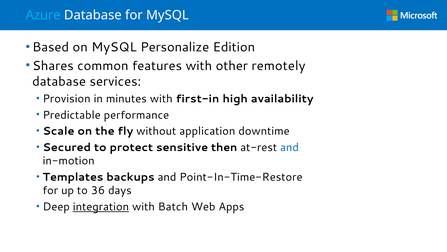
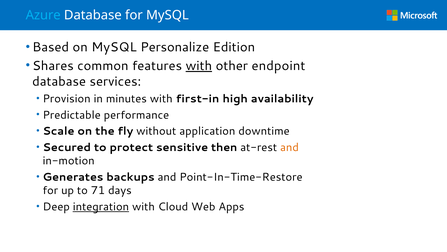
with underline: none -> present (199, 66)
remotely: remotely -> endpoint (278, 66)
and colour: blue -> orange (289, 147)
Templates: Templates -> Generates (73, 177)
36: 36 -> 71 (98, 190)
Batch: Batch -> Cloud (173, 206)
